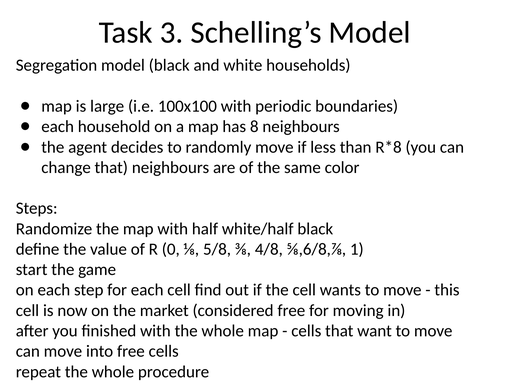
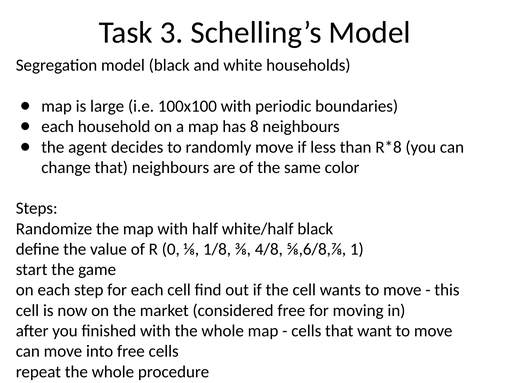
5/8: 5/8 -> 1/8 (217, 249)
